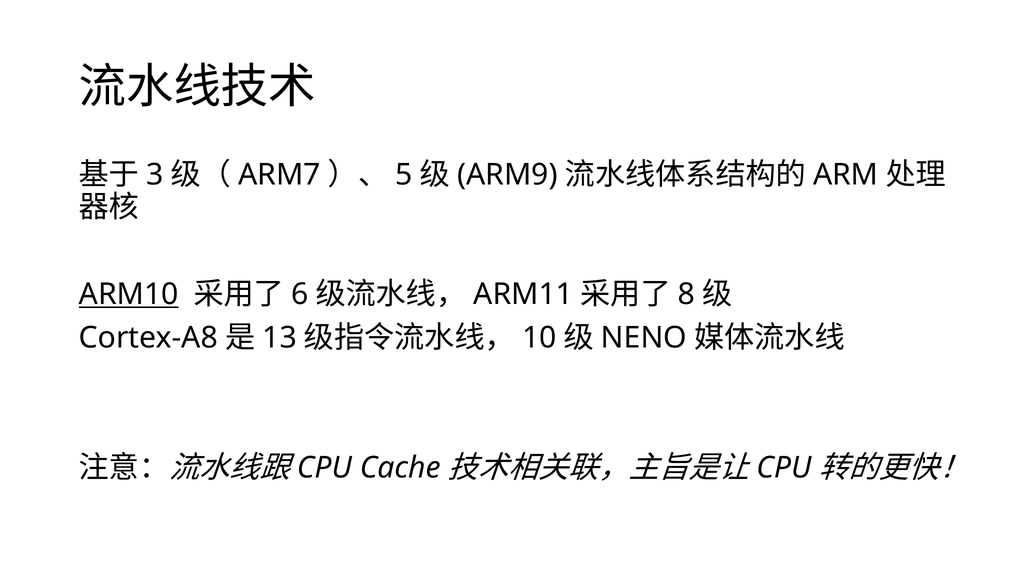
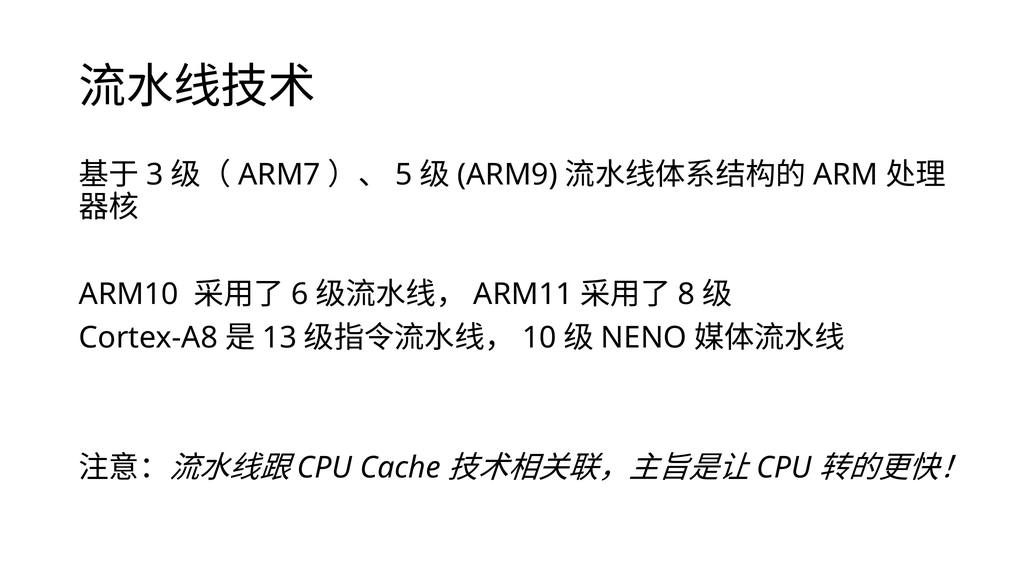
ARM10 underline: present -> none (129, 294)
